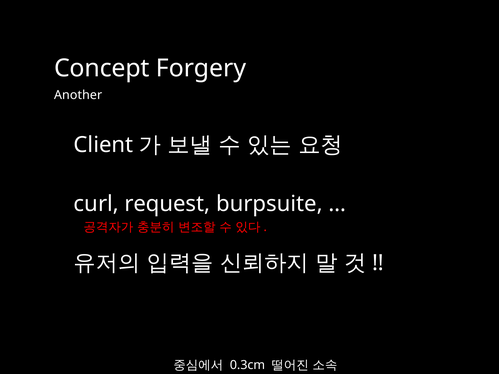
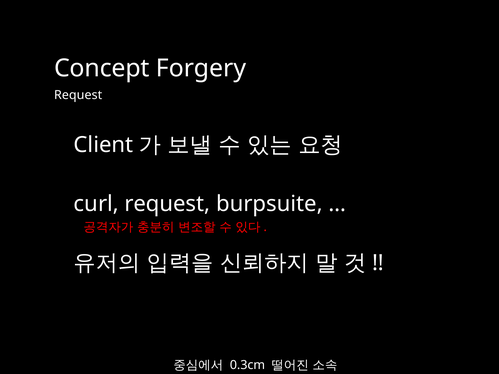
Another: Another -> Request (78, 95)
